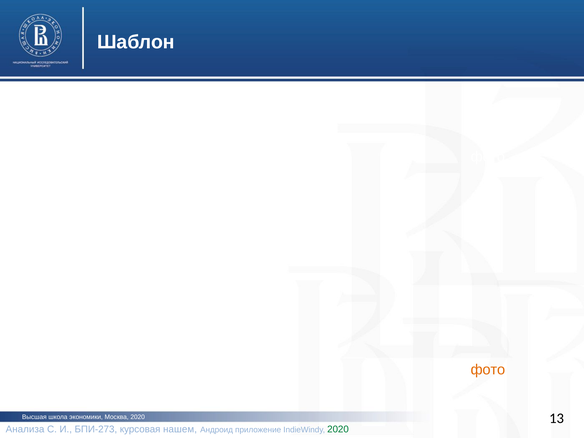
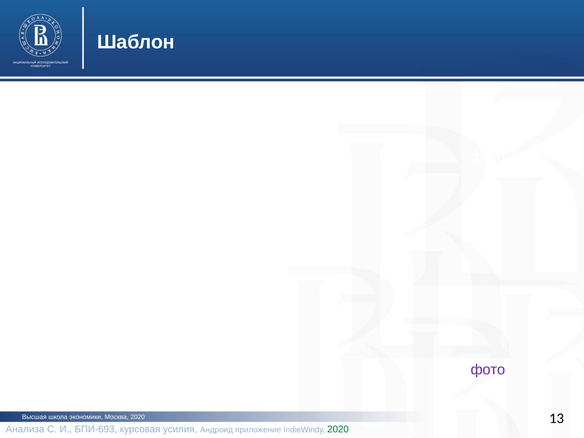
фото colour: orange -> purple (488, 370)
БПИ-273: БПИ-273 -> БПИ-693 (96, 429)
нашем: нашем -> усилия (180, 429)
